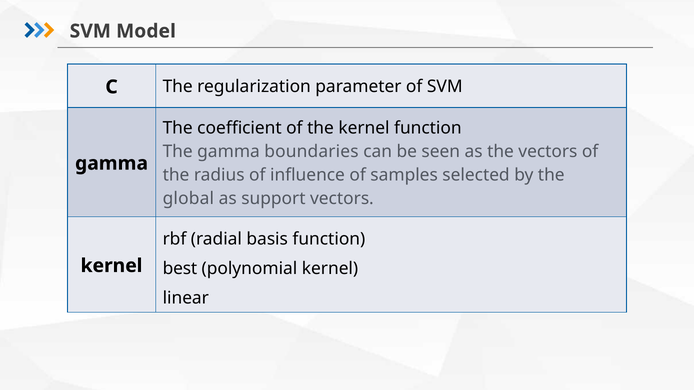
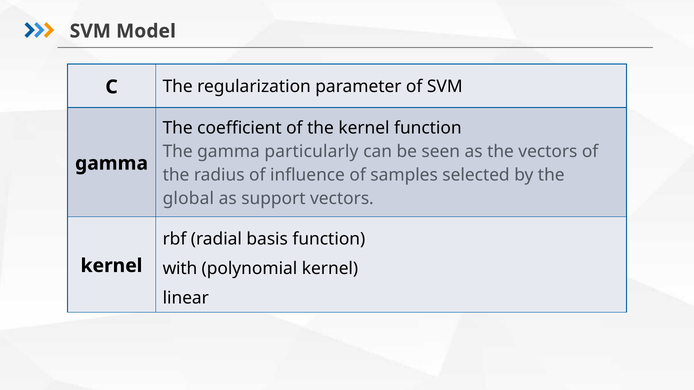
boundaries: boundaries -> particularly (311, 152)
best: best -> with (180, 269)
